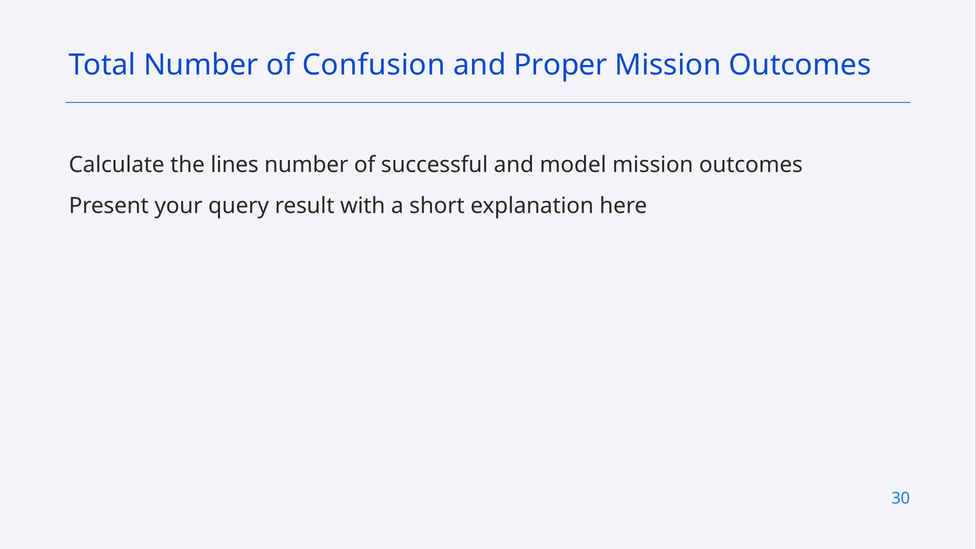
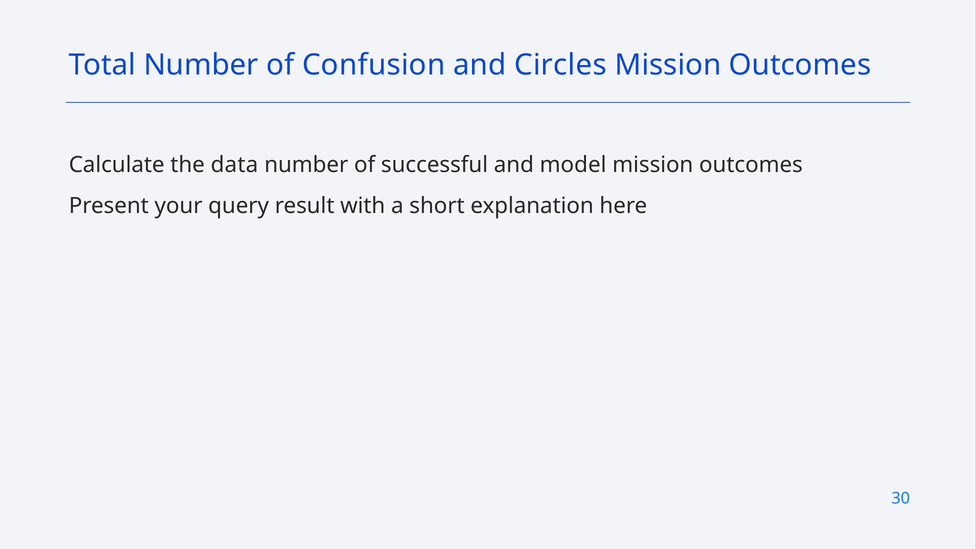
Proper: Proper -> Circles (560, 65)
lines: lines -> data (234, 165)
